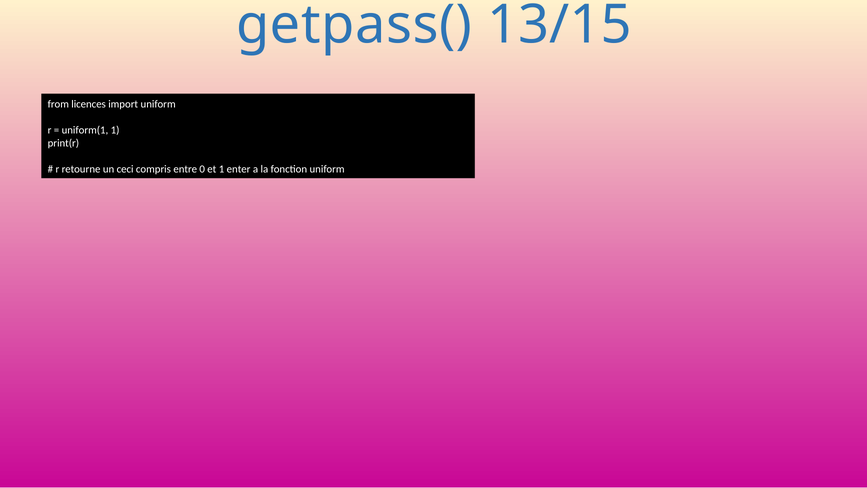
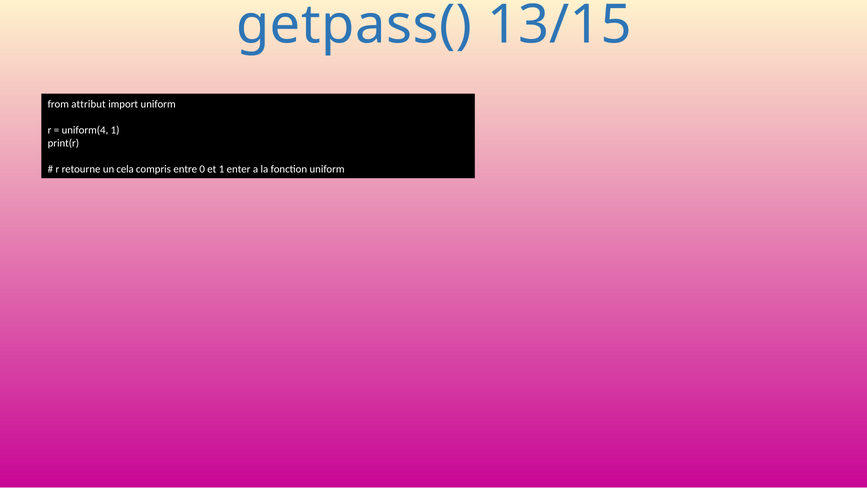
licences: licences -> attribut (89, 104)
uniform(1: uniform(1 -> uniform(4 (85, 130)
ceci: ceci -> cela (125, 169)
